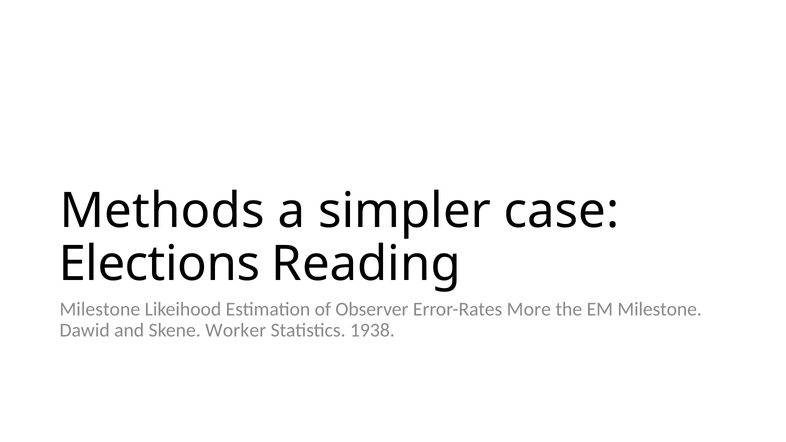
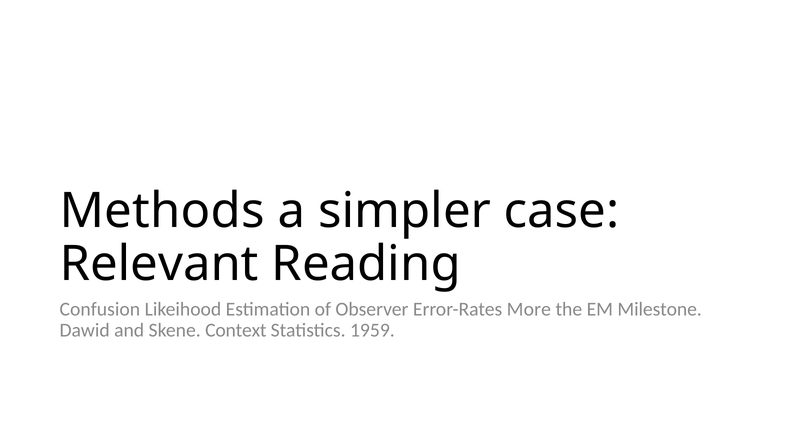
Elections: Elections -> Relevant (159, 264)
Milestone: Milestone -> Confusion (100, 309)
Worker: Worker -> Context (236, 331)
1938: 1938 -> 1959 (372, 331)
